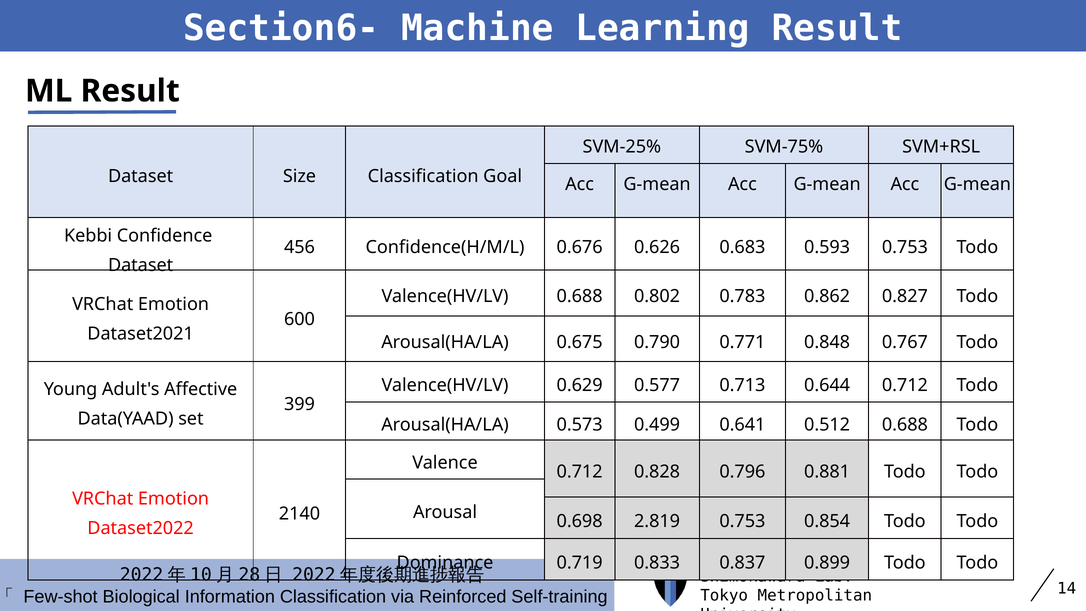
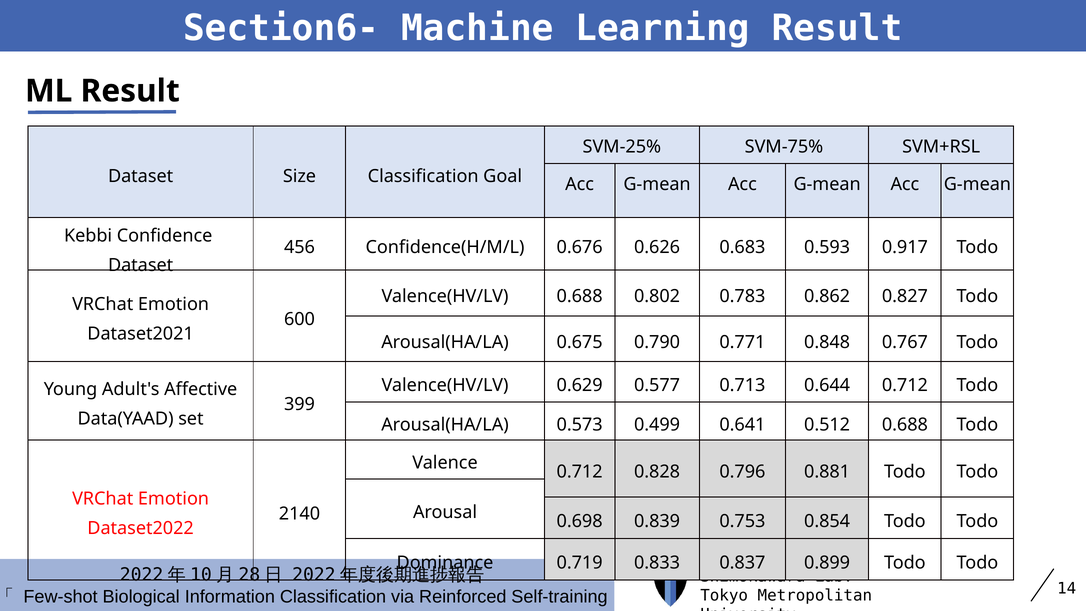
0.593 0.753: 0.753 -> 0.917 (905, 247)
2.819: 2.819 -> 0.839 (657, 521)
